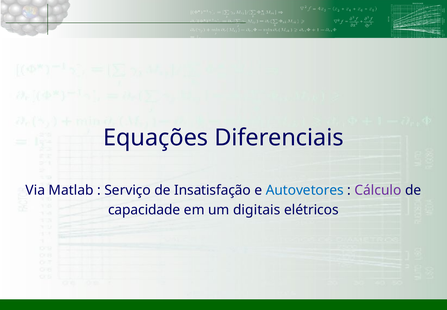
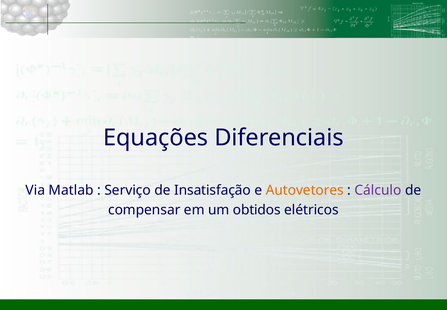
Autovetores colour: blue -> orange (305, 190)
capacidade: capacidade -> compensar (144, 210)
digitais: digitais -> obtidos (257, 210)
